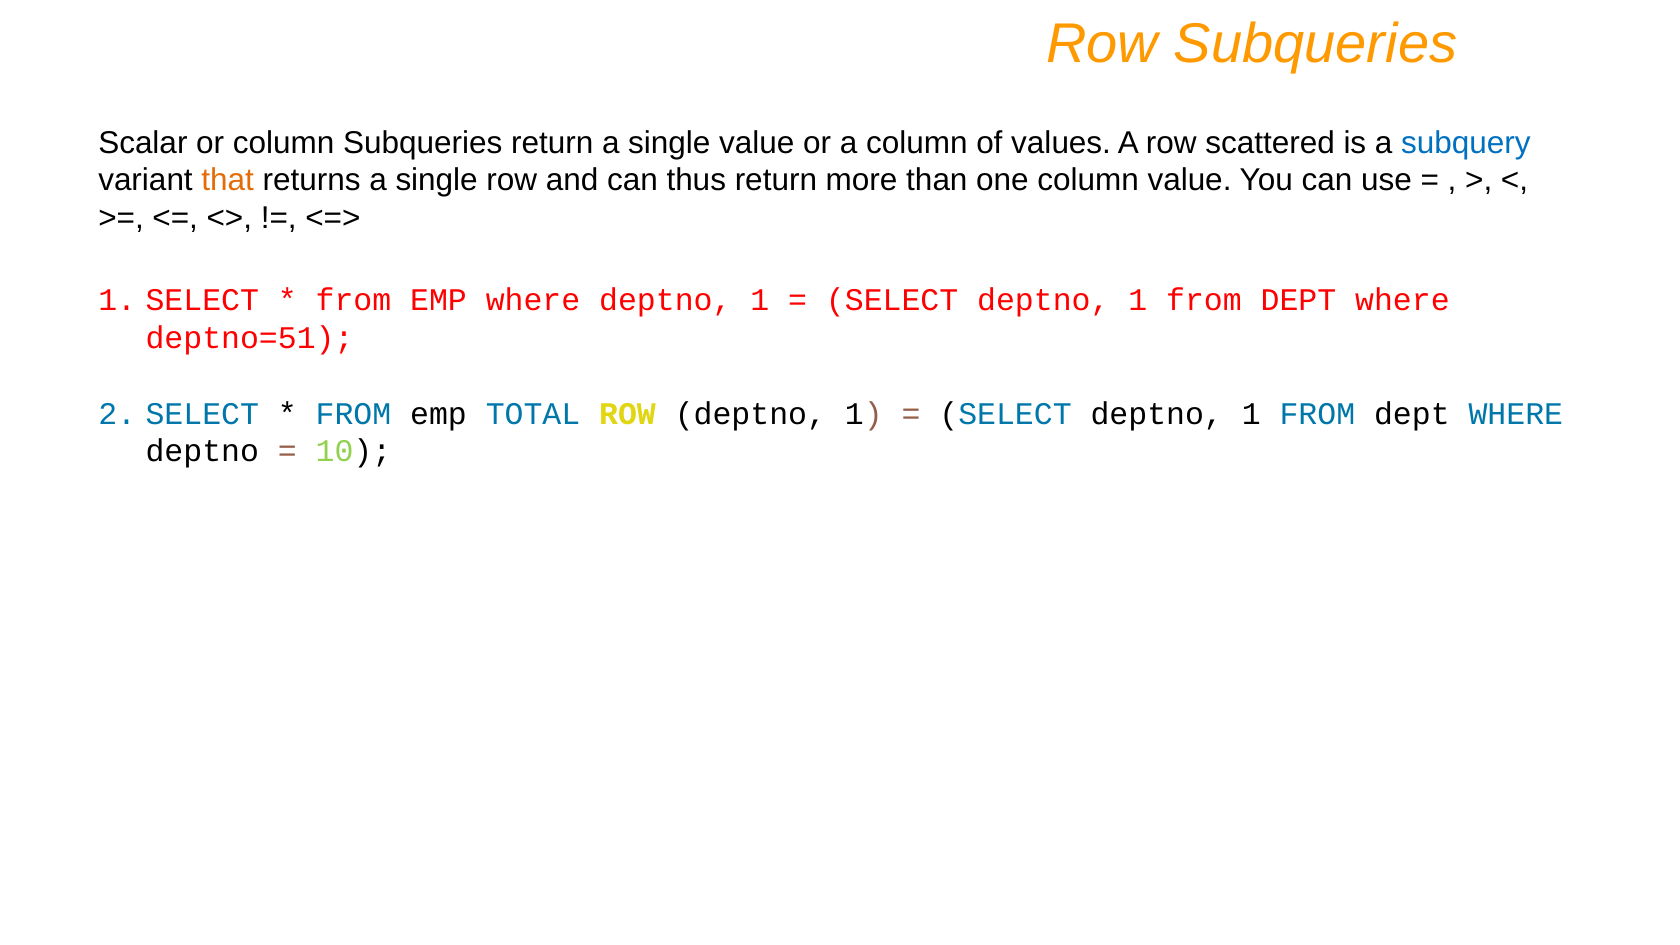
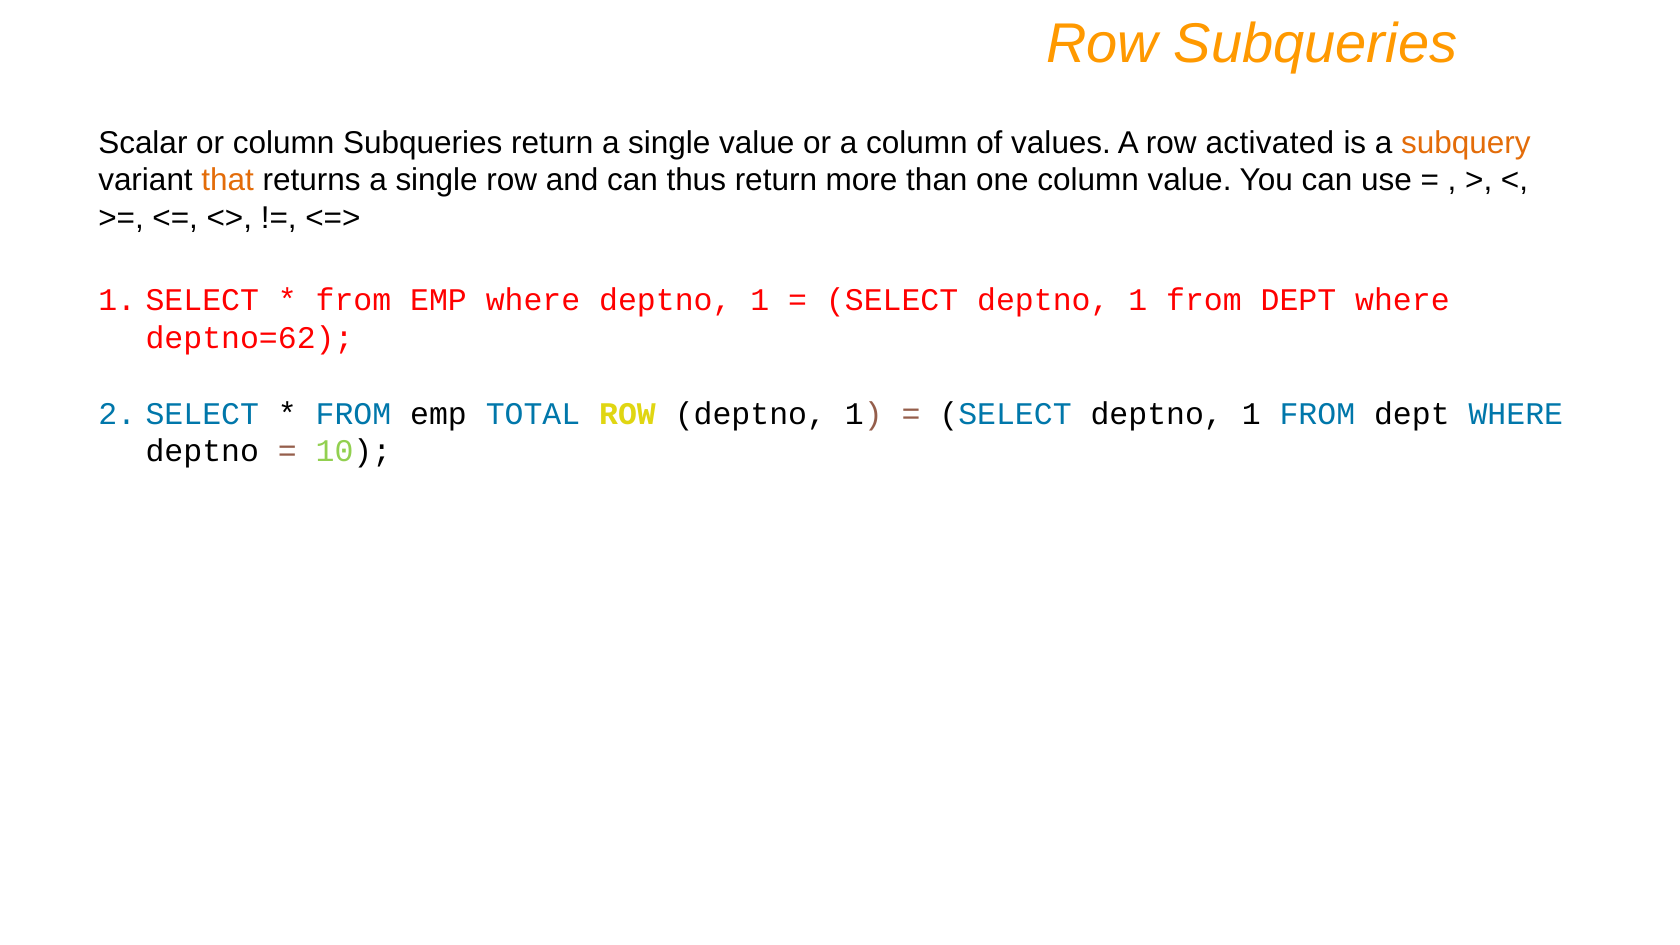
scattered: scattered -> activated (1270, 143)
subquery colour: blue -> orange (1466, 143)
deptno=51: deptno=51 -> deptno=62 (250, 338)
